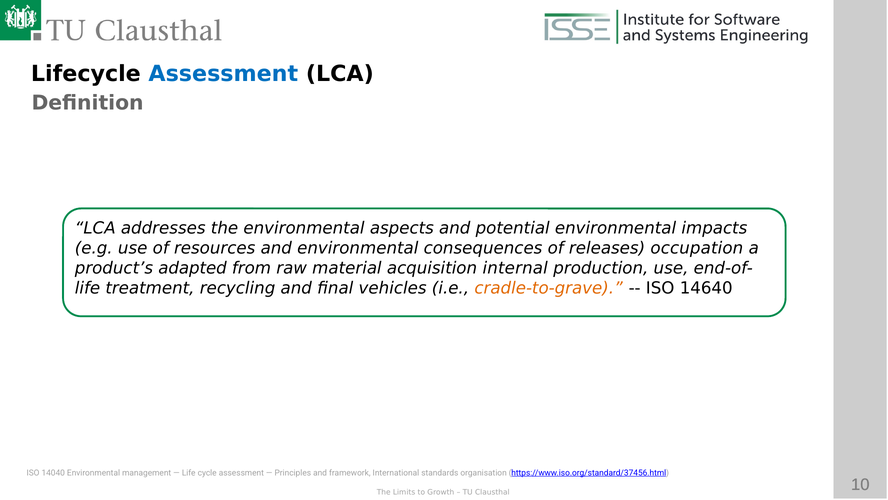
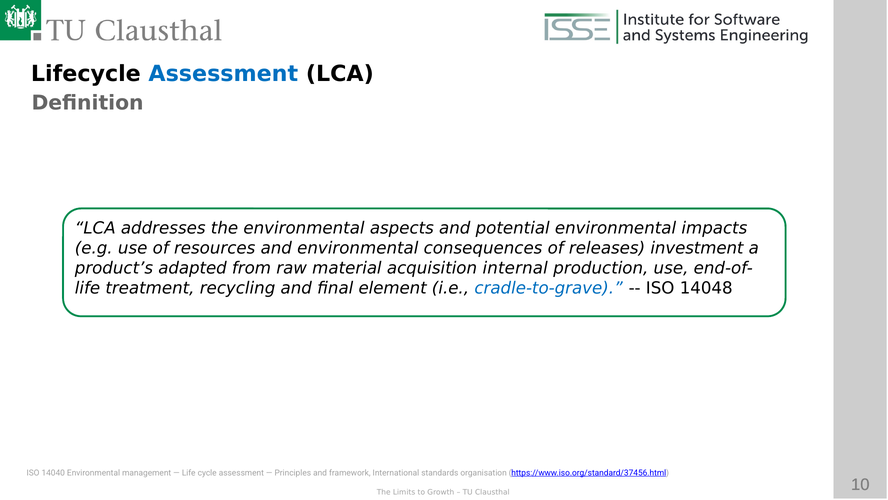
occupation: occupation -> investment (697, 248)
vehicles: vehicles -> element (393, 288)
cradle-to-grave colour: orange -> blue (549, 288)
14640: 14640 -> 14048 (706, 288)
